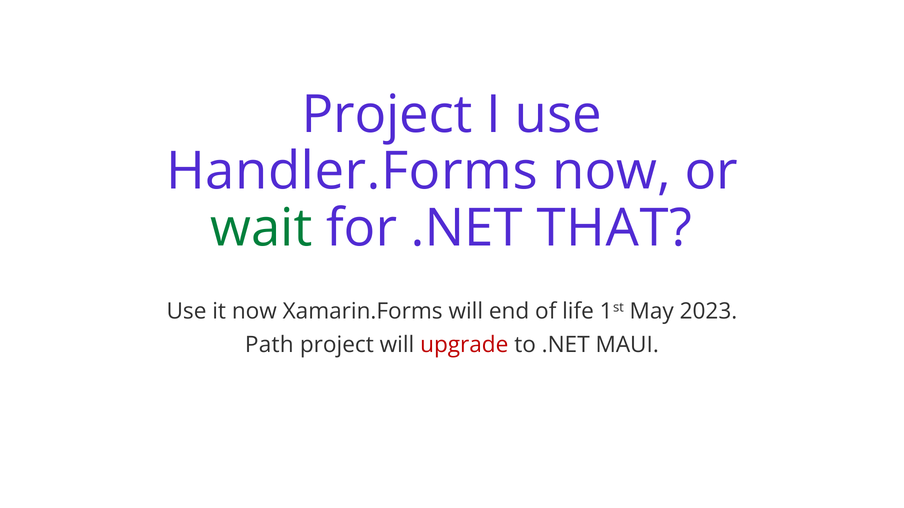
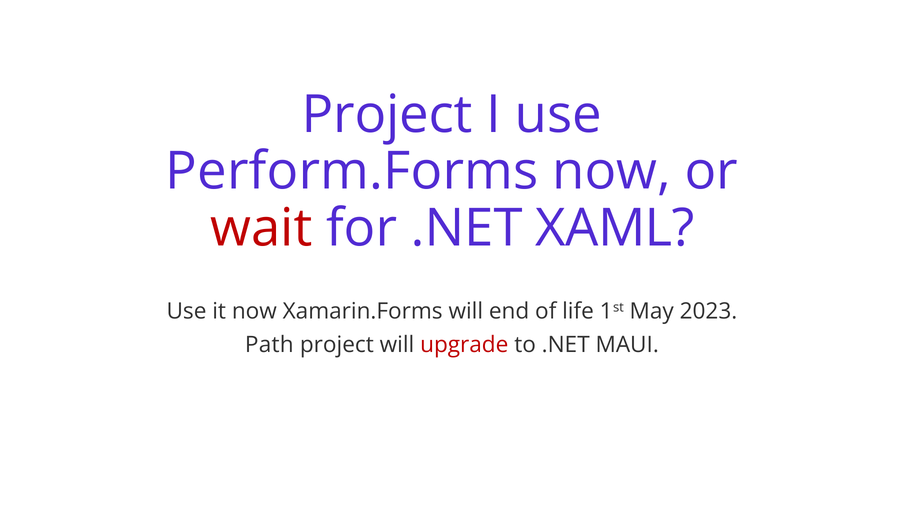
Handler.Forms: Handler.Forms -> Perform.Forms (352, 172)
wait colour: green -> red (261, 229)
THAT: THAT -> XAML (615, 229)
